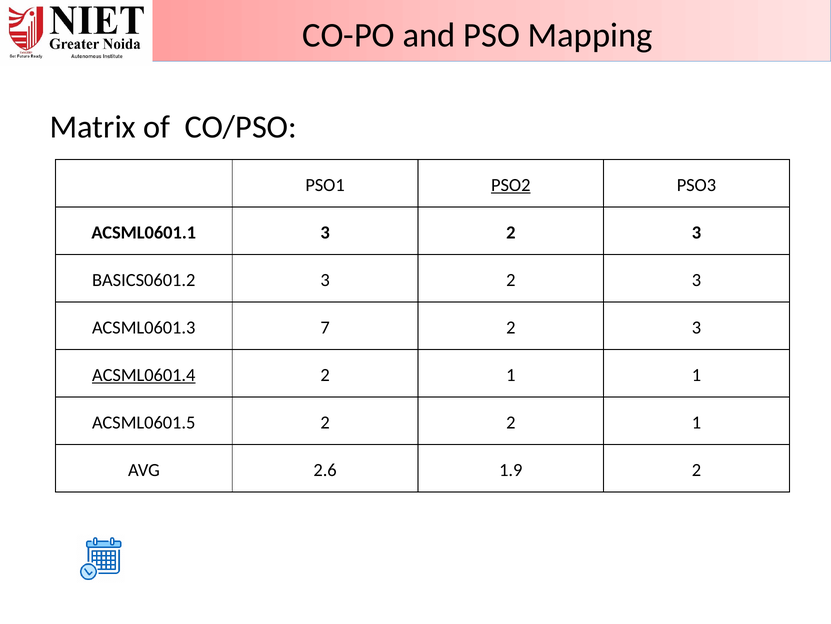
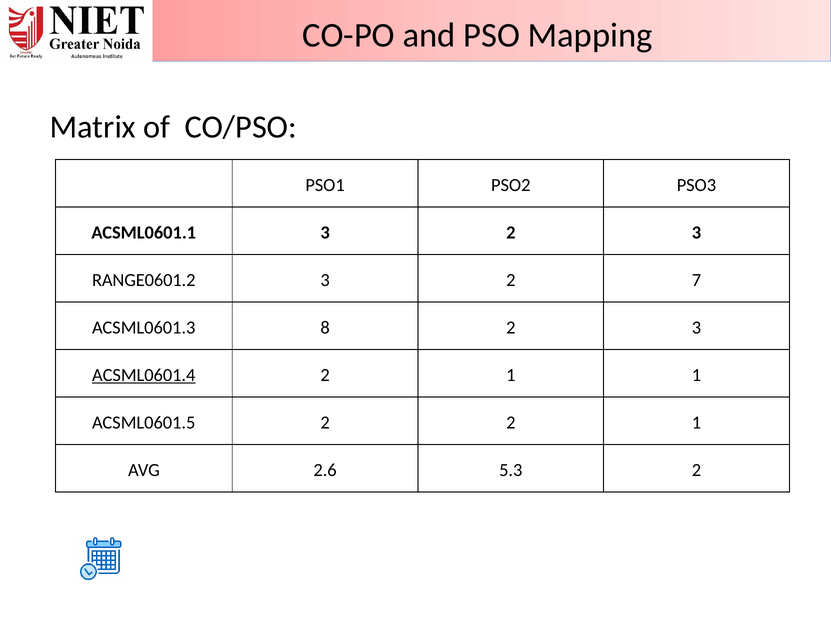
PSO2 underline: present -> none (511, 185)
BASICS0601.2: BASICS0601.2 -> RANGE0601.2 (144, 280)
3: 3 -> 7 (697, 280)
7: 7 -> 8 (325, 327)
1.9: 1.9 -> 5.3 (511, 470)
